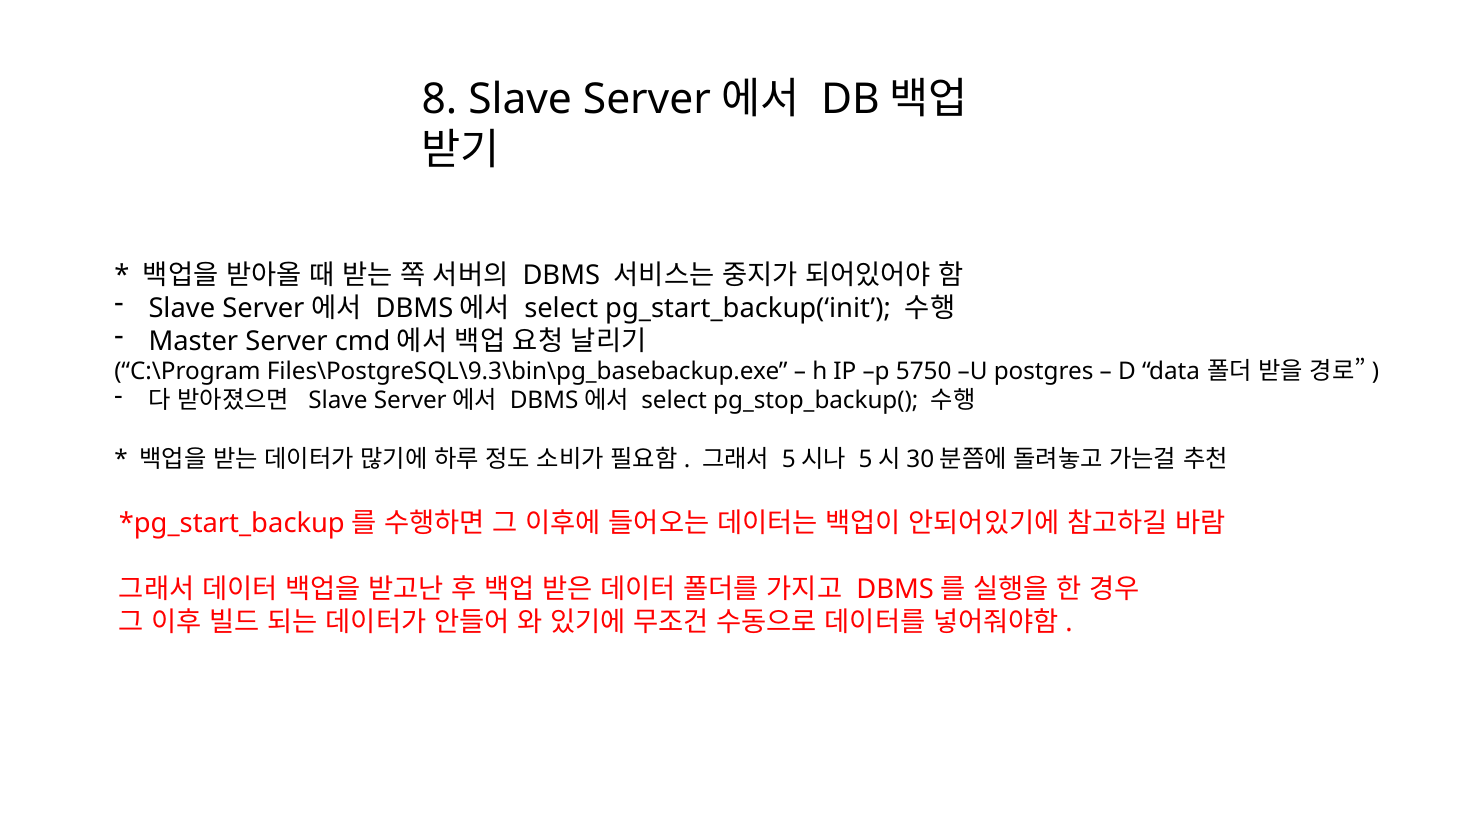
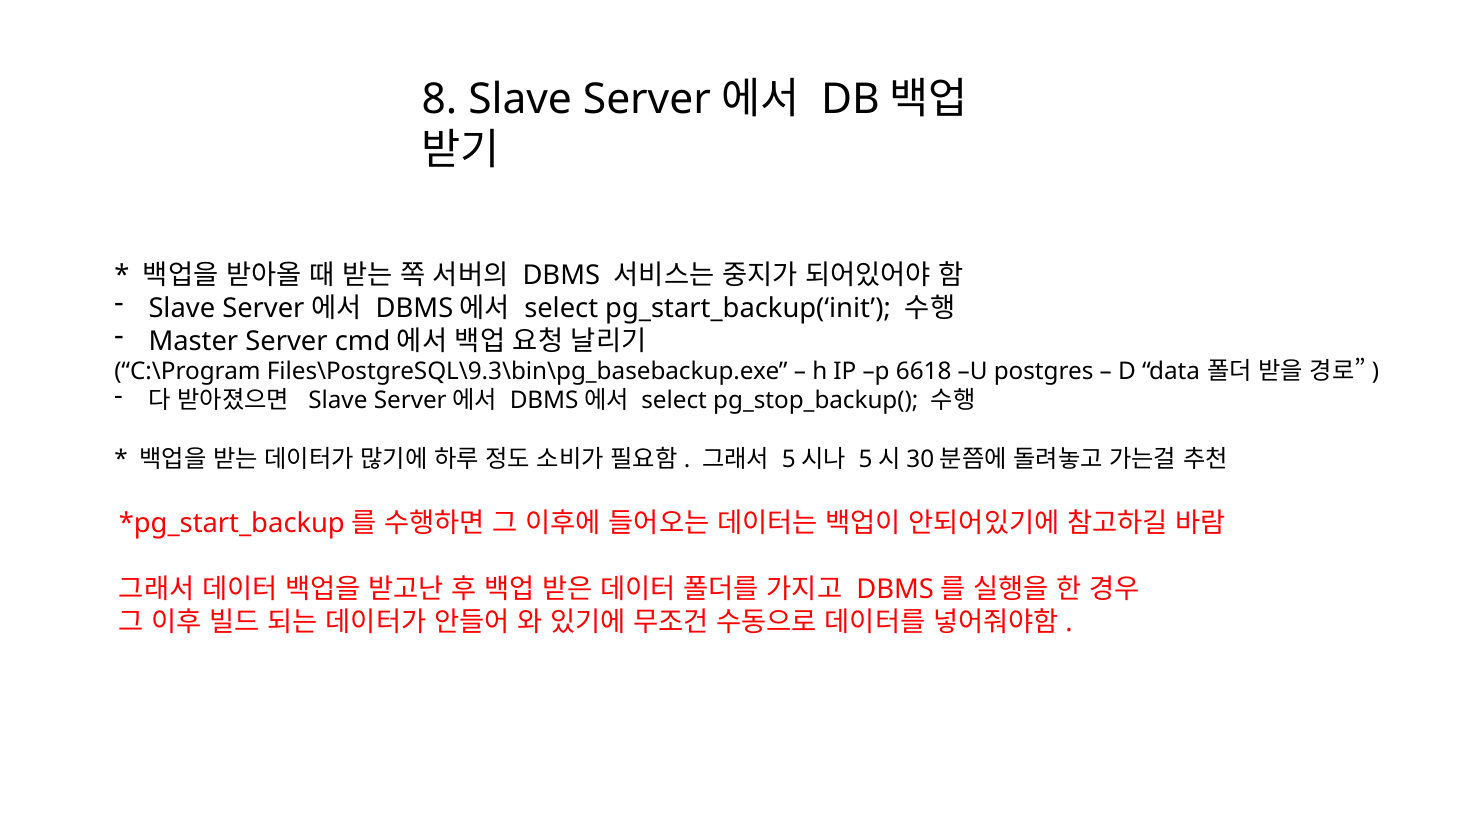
5750: 5750 -> 6618 (924, 372)
